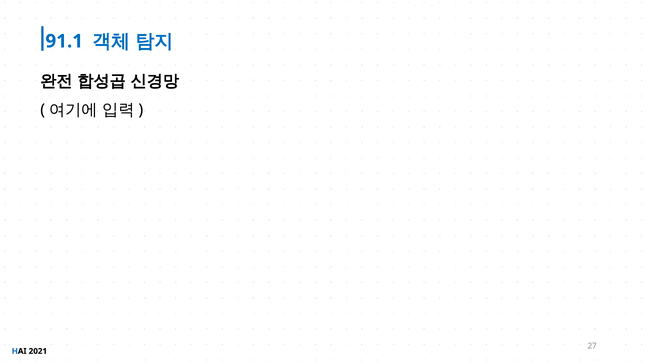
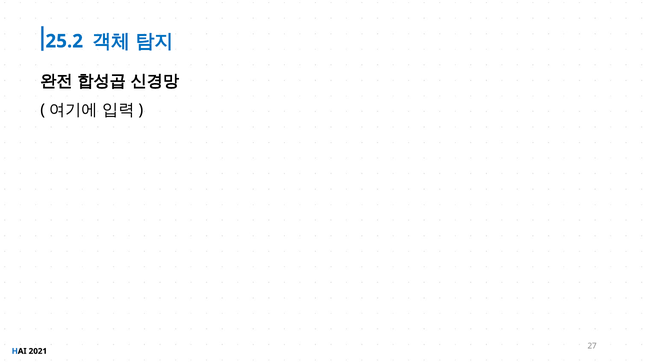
91.1: 91.1 -> 25.2 (64, 41)
